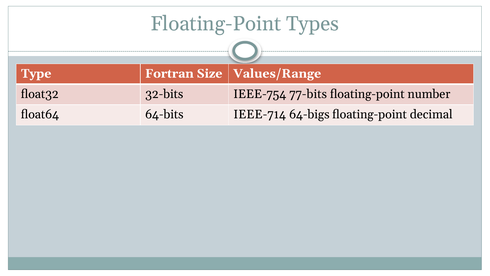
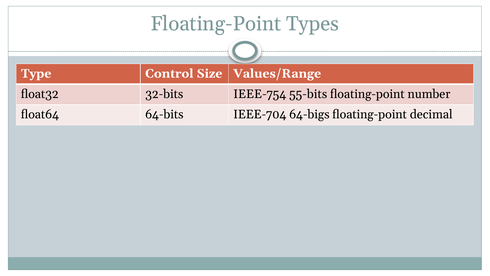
Fortran: Fortran -> Control (169, 73)
77-bits: 77-bits -> 55-bits (308, 94)
IEEE-714: IEEE-714 -> IEEE-704 (260, 114)
